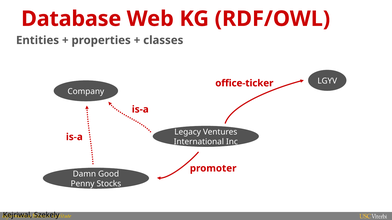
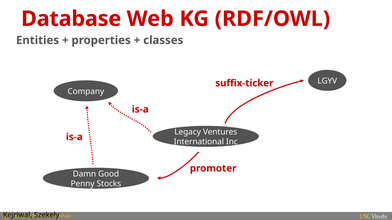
office-ticker: office-ticker -> suffix-ticker (244, 83)
